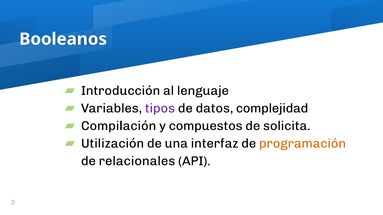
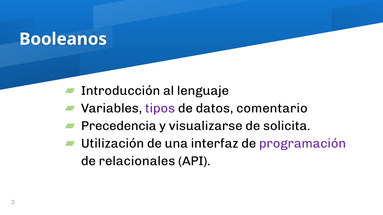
complejidad: complejidad -> comentario (272, 108)
Compilación: Compilación -> Precedencia (119, 126)
compuestos: compuestos -> visualizarse (206, 126)
programación colour: orange -> purple (303, 144)
